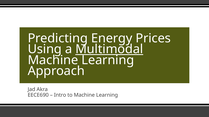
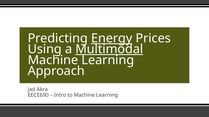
Energy underline: none -> present (112, 39)
